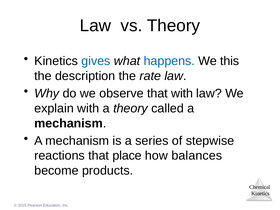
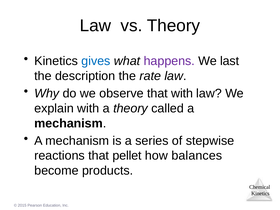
happens colour: blue -> purple (169, 61)
this: this -> last (230, 61)
place: place -> pellet (127, 156)
